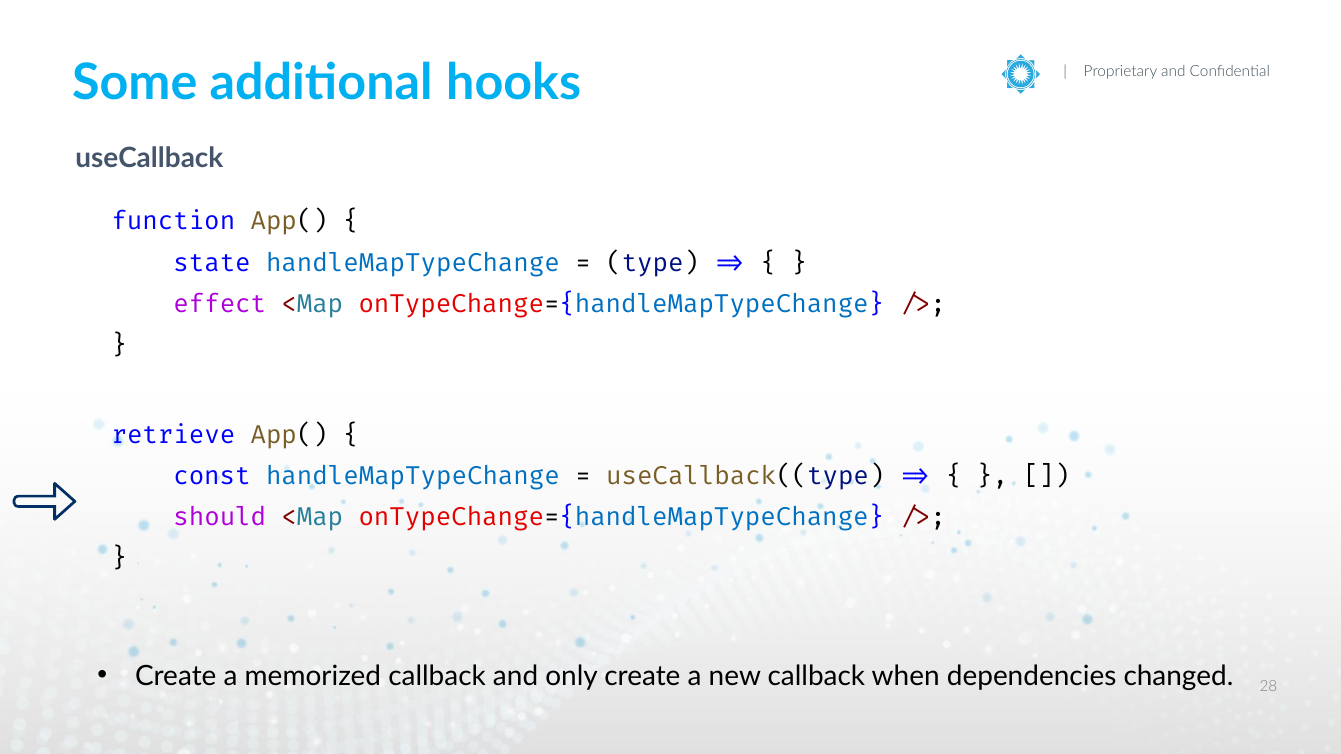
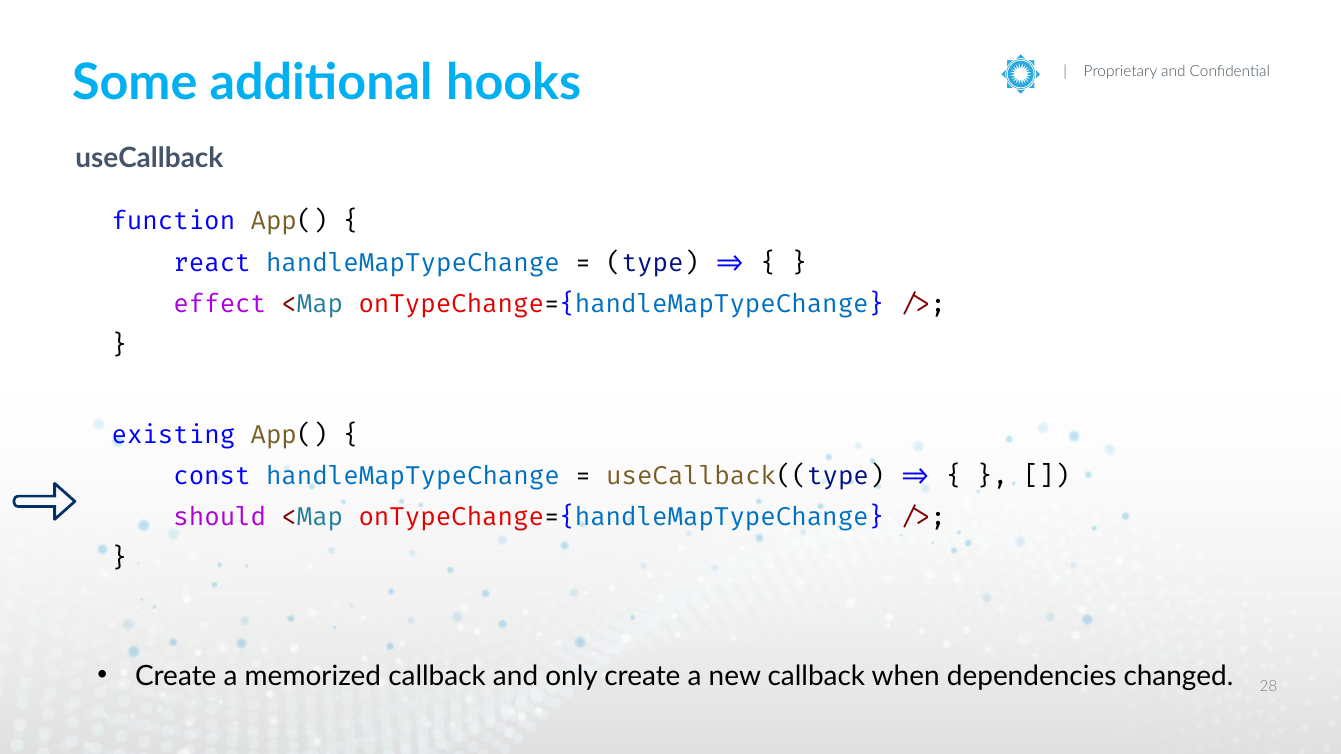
state: state -> react (212, 263)
retrieve: retrieve -> existing (173, 435)
